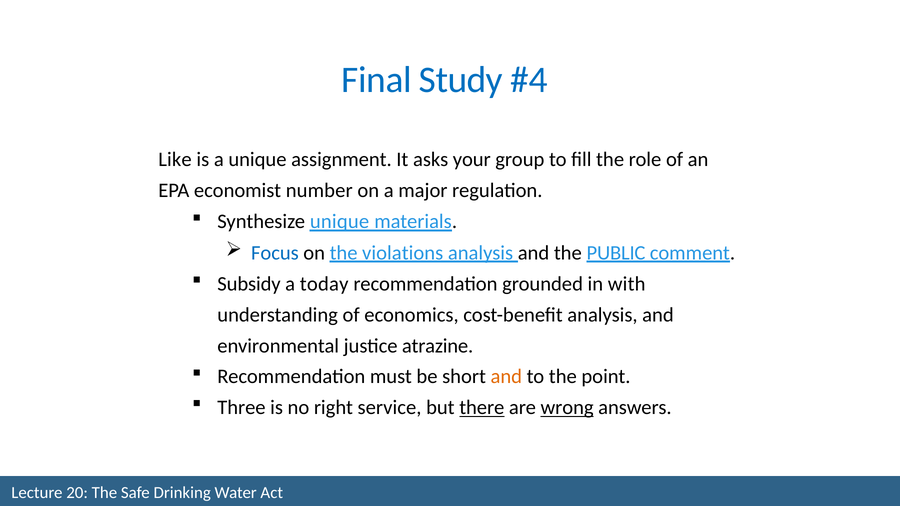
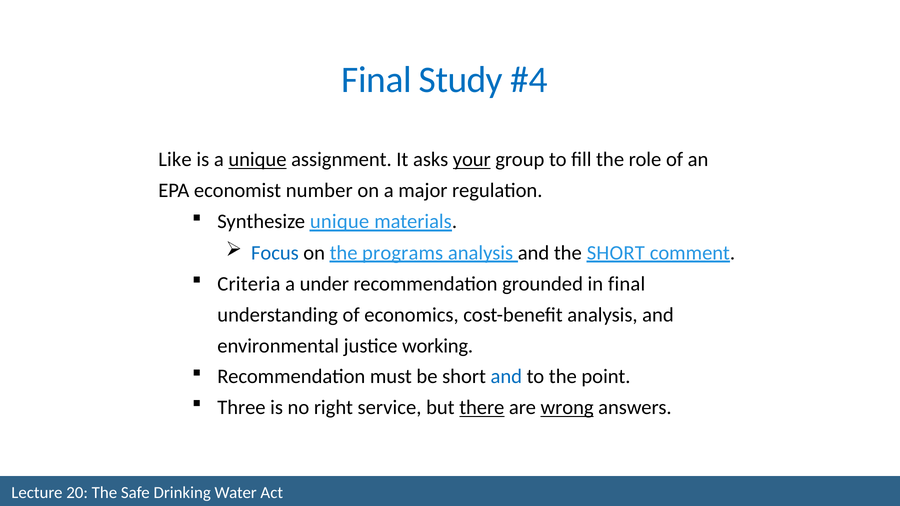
unique underline: none -> present (257, 160)
your underline: none -> present (472, 160)
violations: violations -> programs (403, 253)
the PUBLIC: PUBLIC -> SHORT (616, 253)
Subsidy: Subsidy -> Criteria (249, 284)
today: today -> under (324, 284)
in with: with -> final (627, 284)
atrazine: atrazine -> working (438, 346)
and colour: orange -> blue (506, 377)
